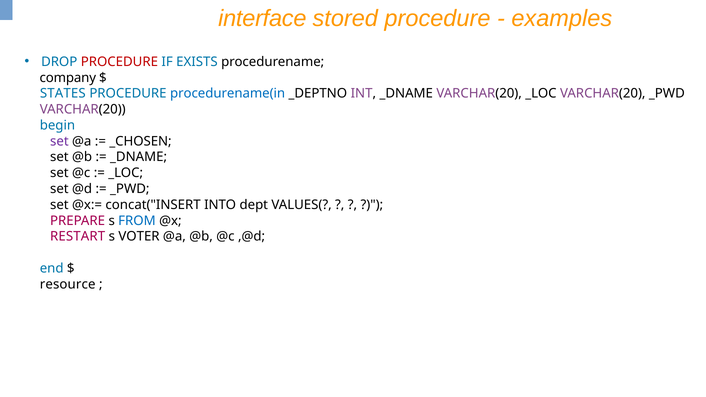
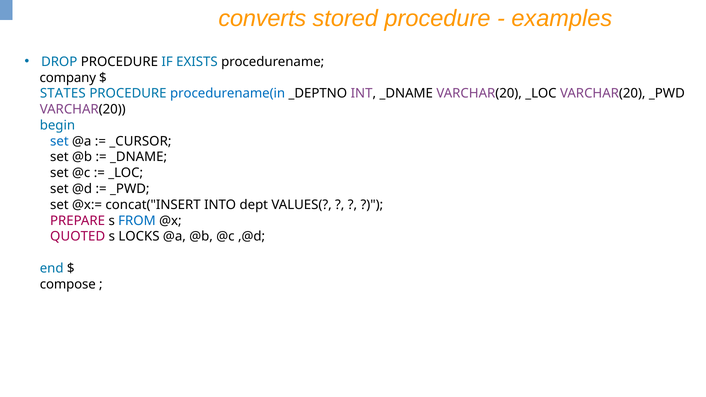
interface: interface -> converts (262, 18)
PROCEDURE colour: red -> black (119, 62)
set colour: purple -> blue (59, 141)
_CHOSEN: _CHOSEN -> _CURSOR (140, 141)
RESTART: RESTART -> QUOTED (78, 237)
VOTER: VOTER -> LOCKS (139, 237)
resource: resource -> compose (68, 284)
